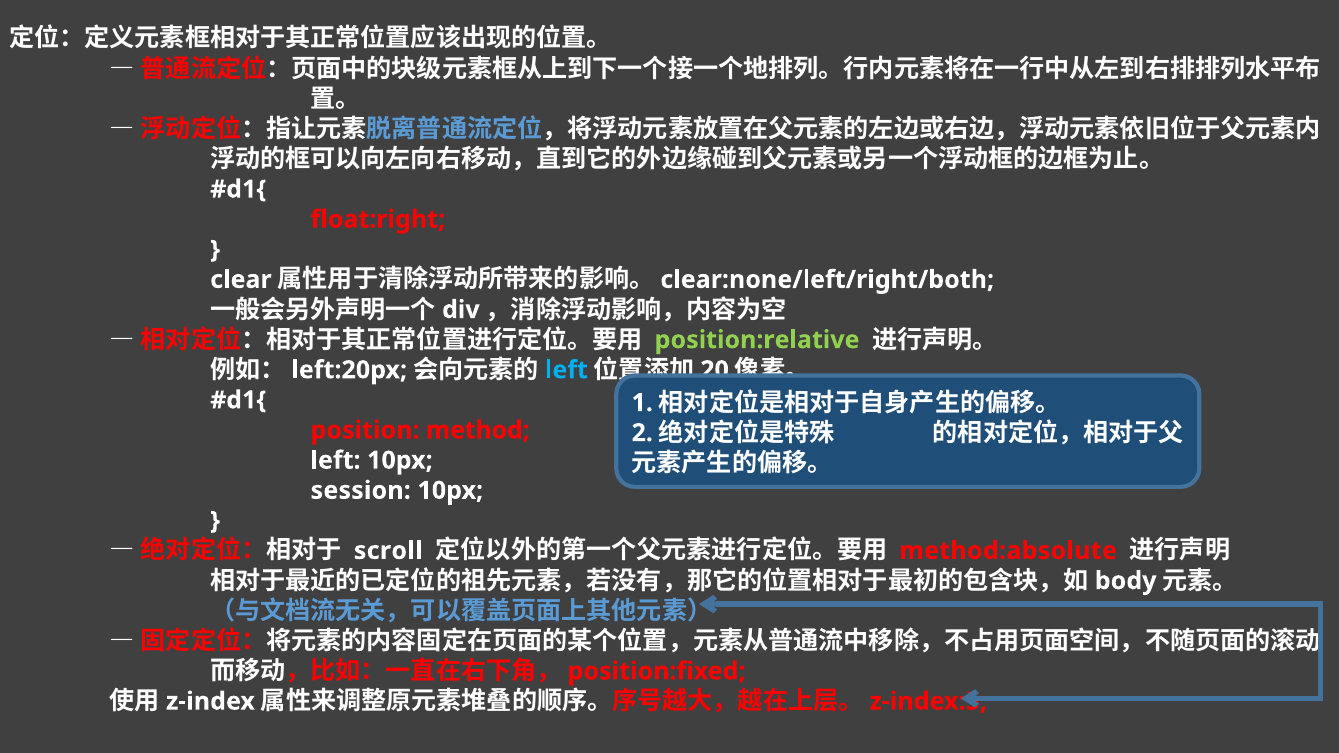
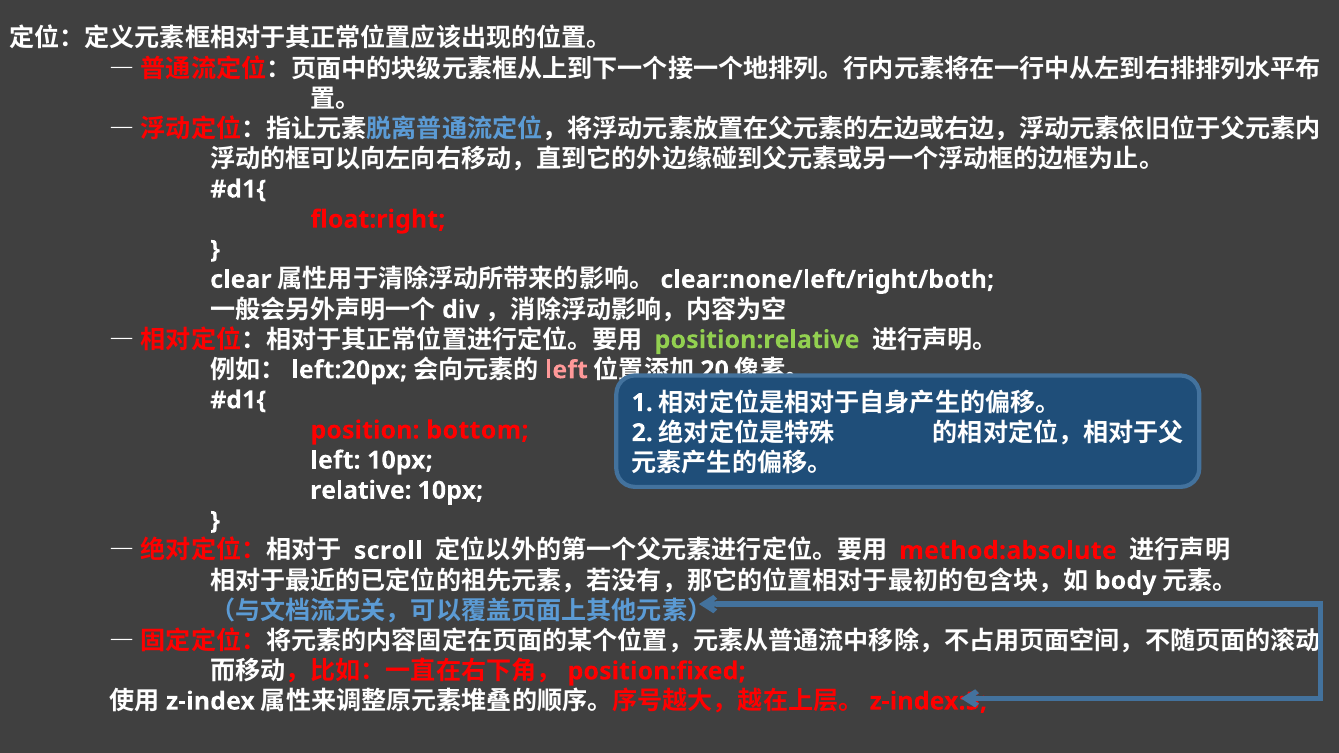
left colour: light blue -> pink (566, 370)
method: method -> bottom (477, 430)
session: session -> relative (361, 491)
